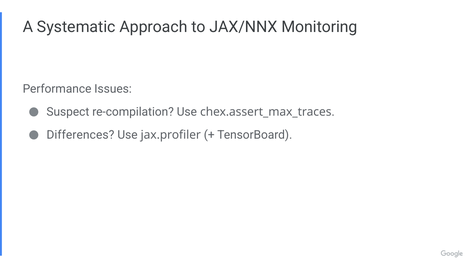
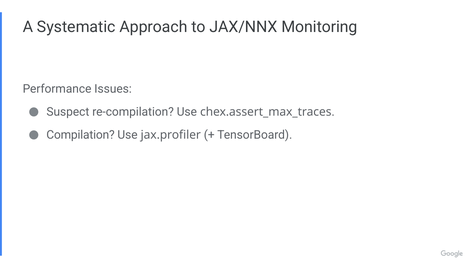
Differences: Differences -> Compilation (81, 135)
